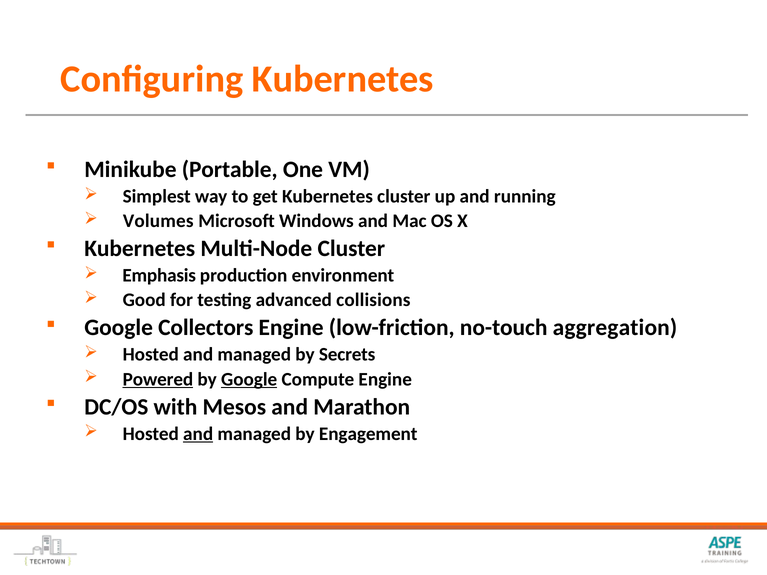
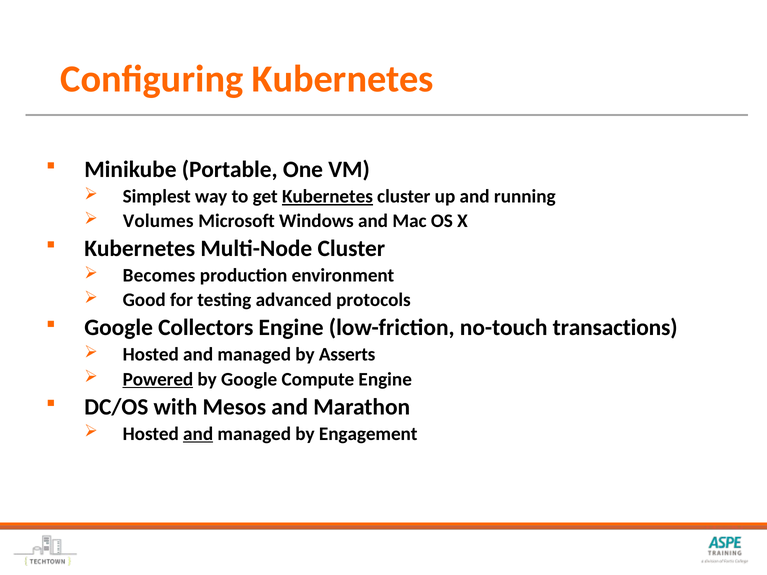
Kubernetes underline: none -> present (327, 197)
Emphasis: Emphasis -> Becomes (159, 276)
collisions: collisions -> protocols (373, 300)
aggregation: aggregation -> transactions (615, 328)
Secrets: Secrets -> Asserts (347, 355)
Google underline: present -> none (249, 379)
